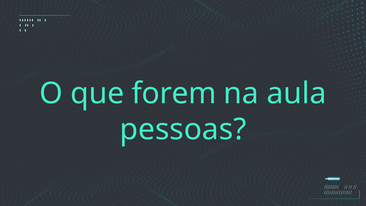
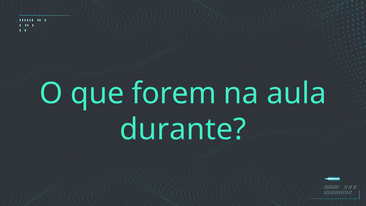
pessoas: pessoas -> durante (183, 129)
